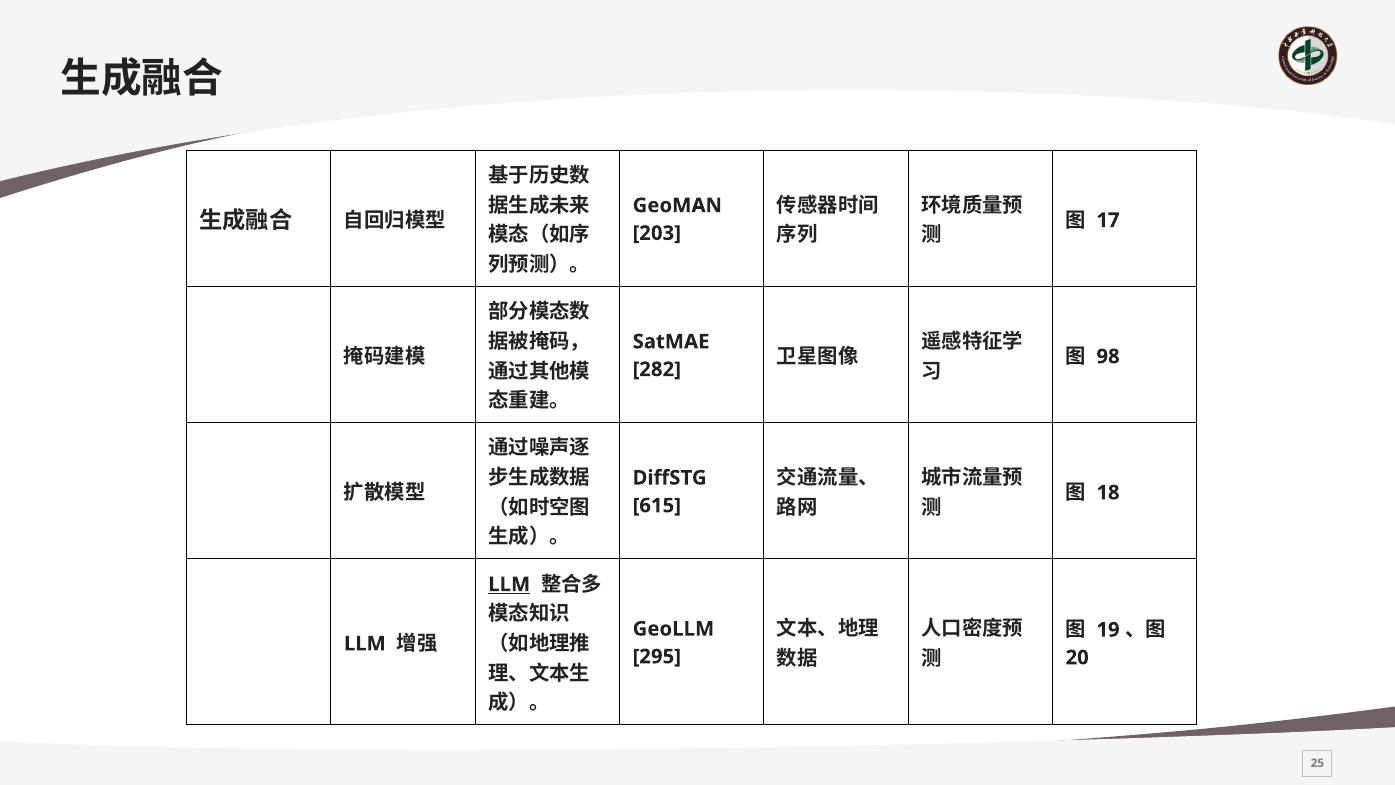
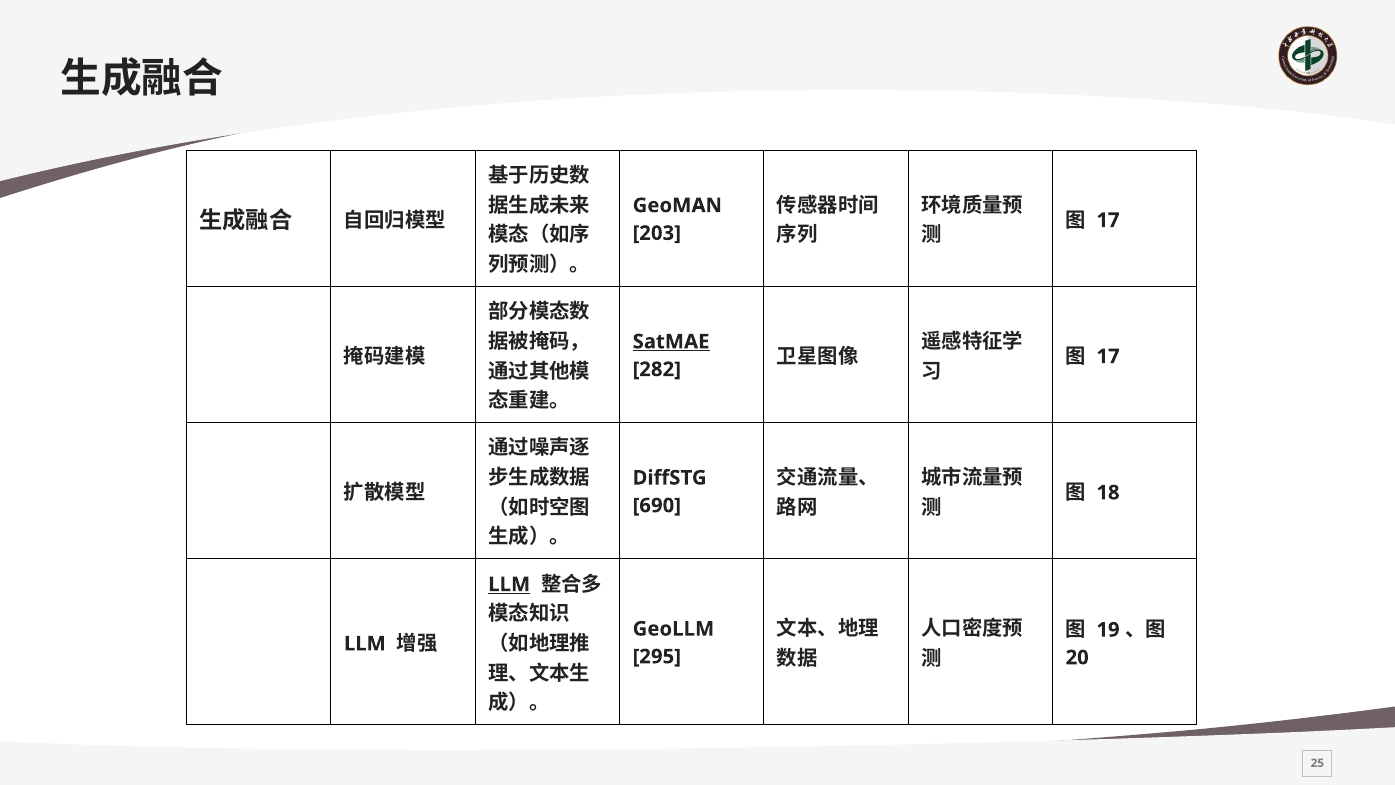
SatMAE underline: none -> present (671, 342)
98: 98 -> 17 (1108, 356)
615: 615 -> 690 (657, 505)
